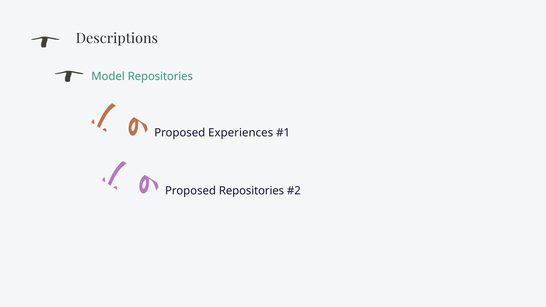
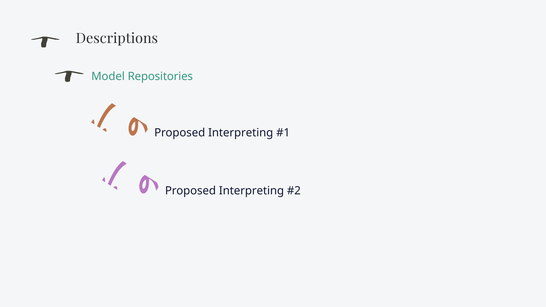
Experiences: Experiences -> Interpreting (241, 133)
Repositories: Repositories -> Interpreting (251, 191)
